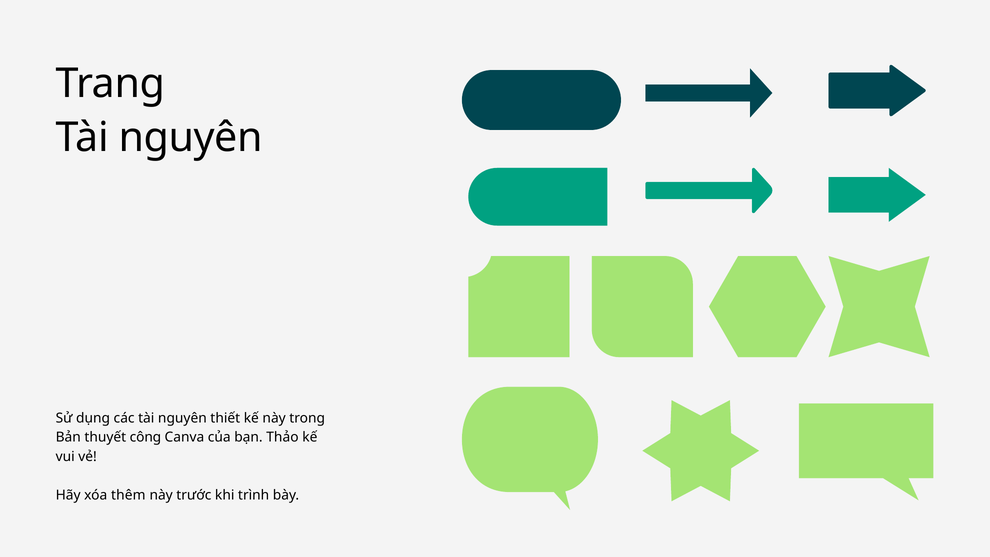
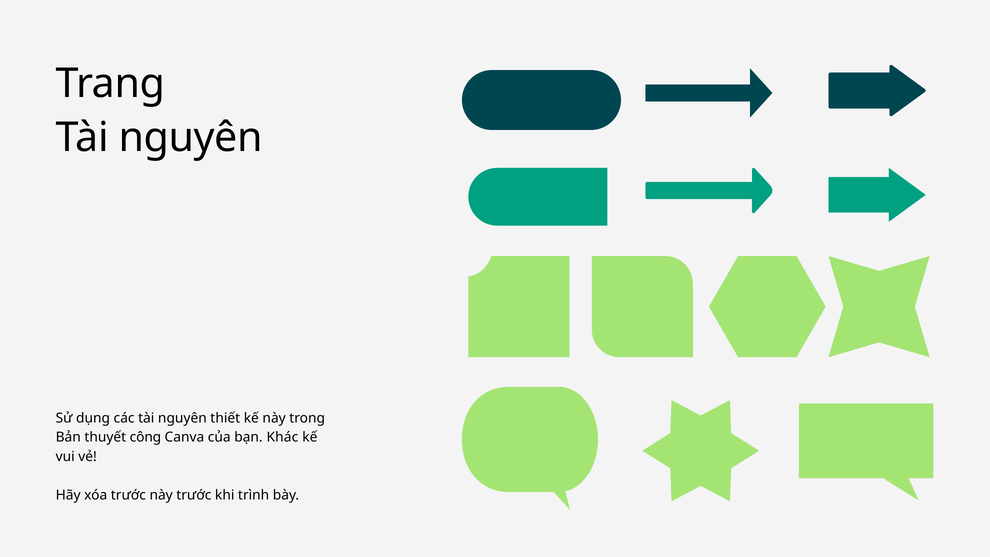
Thảo: Thảo -> Khác (282, 437)
xóa thêm: thêm -> trước (128, 495)
